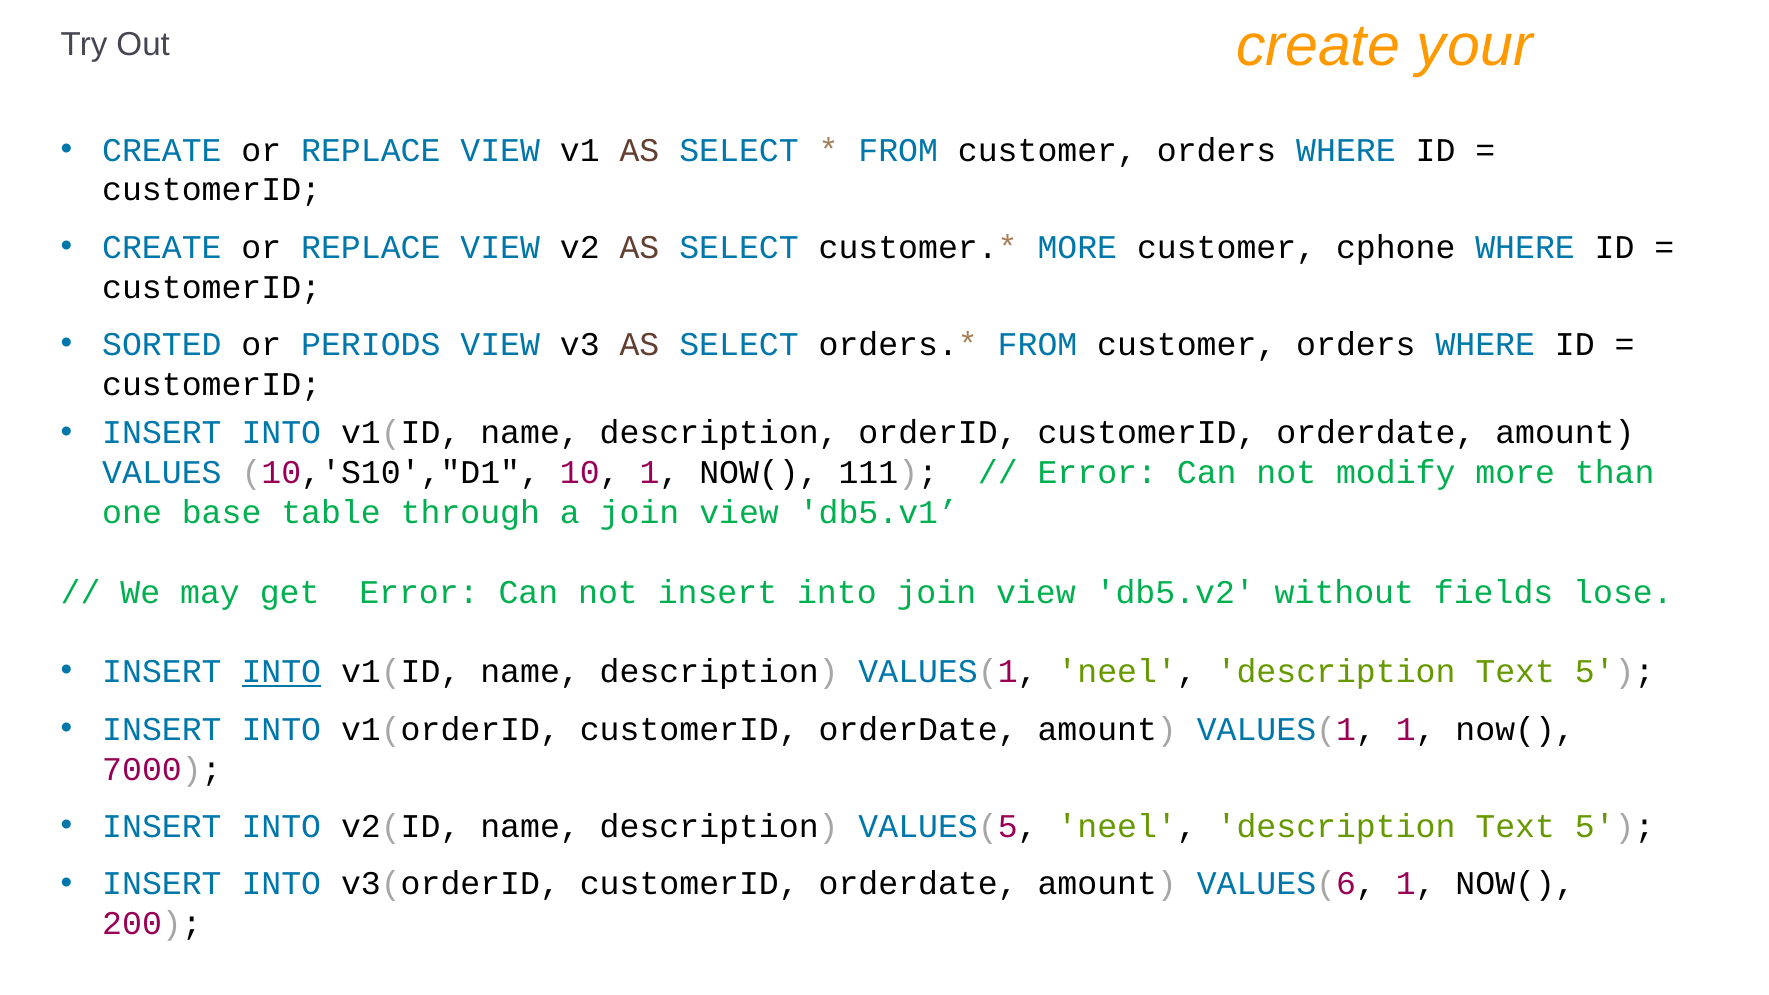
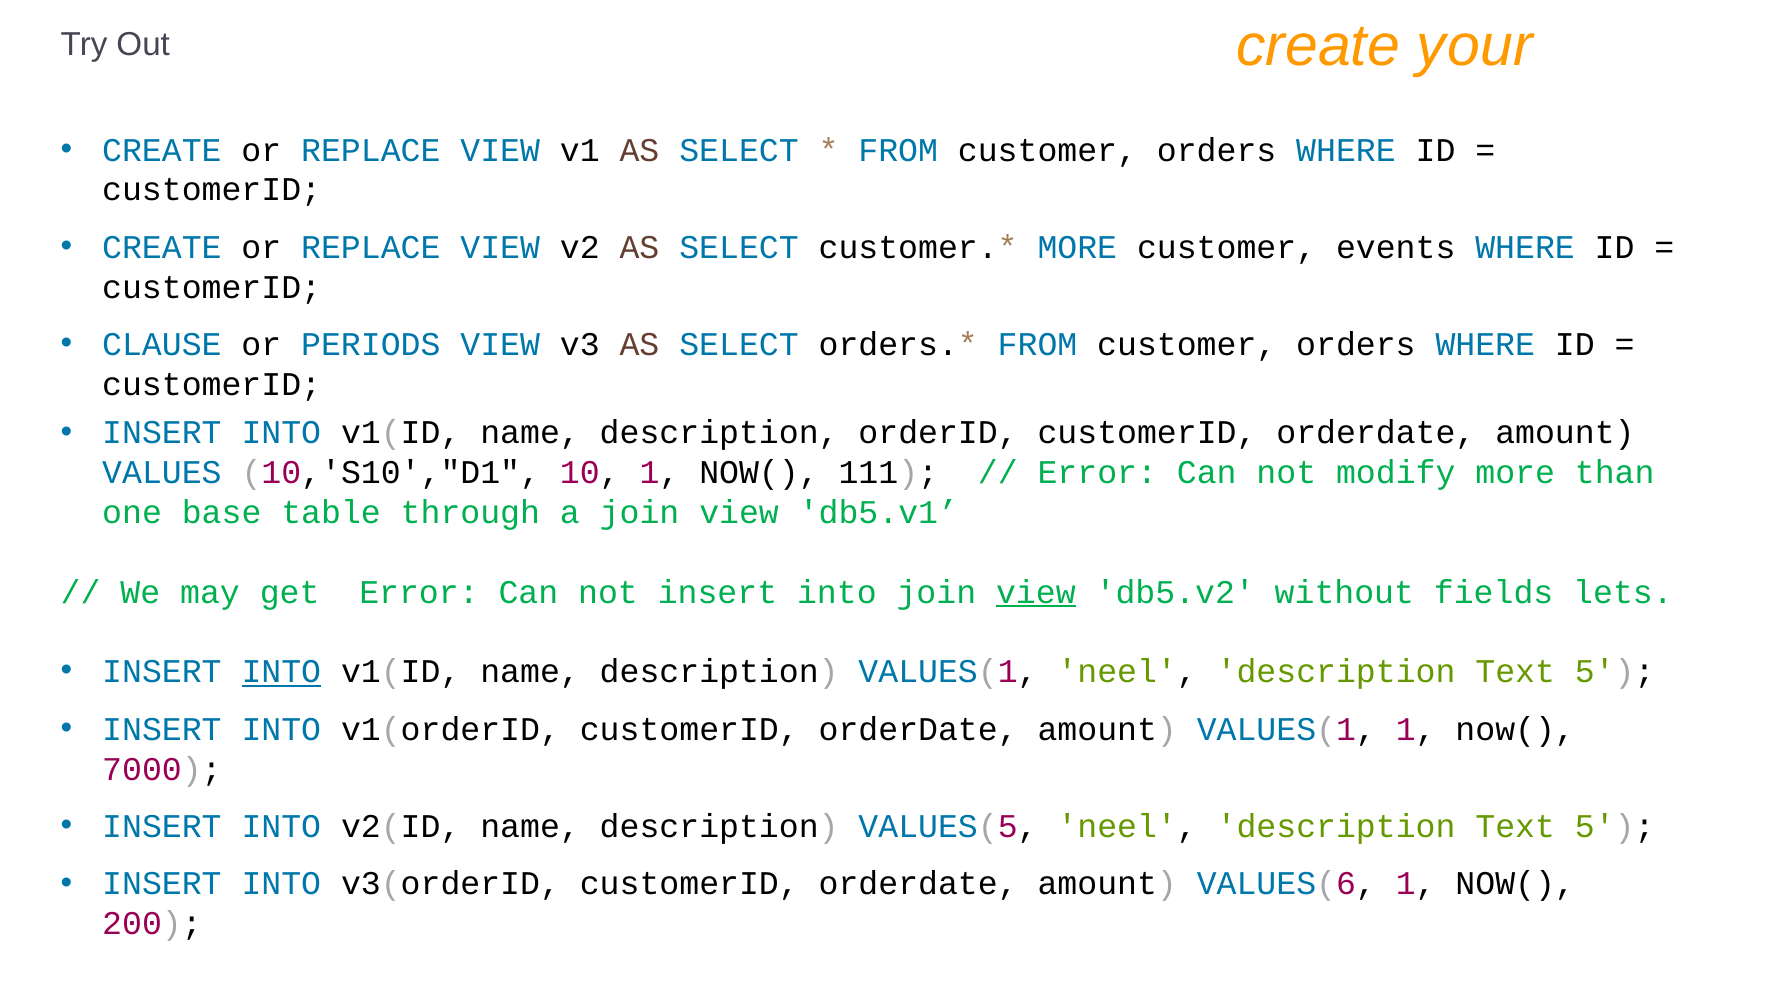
cphone: cphone -> events (1396, 247)
SORTED: SORTED -> CLAUSE (162, 345)
view underline: none -> present (1036, 592)
lose: lose -> lets (1623, 592)
